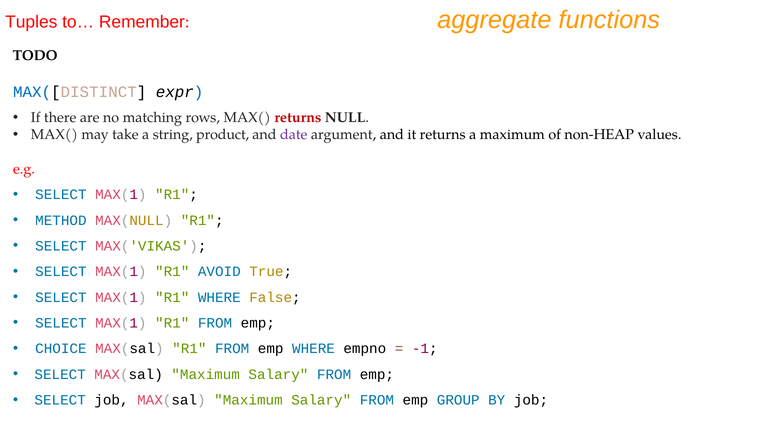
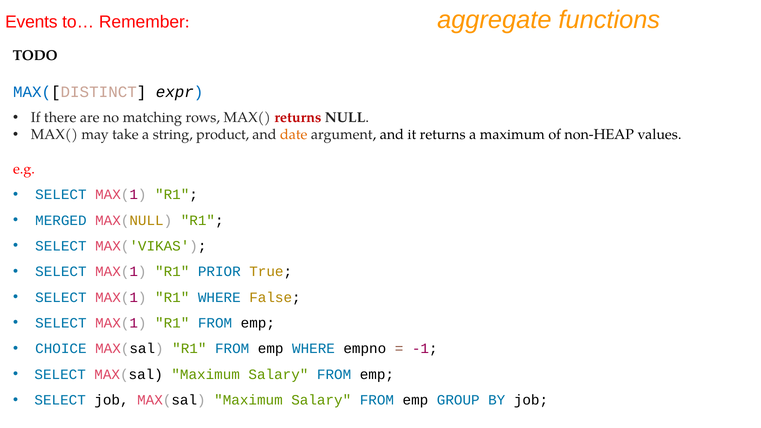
Tuples: Tuples -> Events (31, 22)
date colour: purple -> orange (294, 135)
METHOD: METHOD -> MERGED (61, 220)
AVOID: AVOID -> PRIOR (219, 272)
